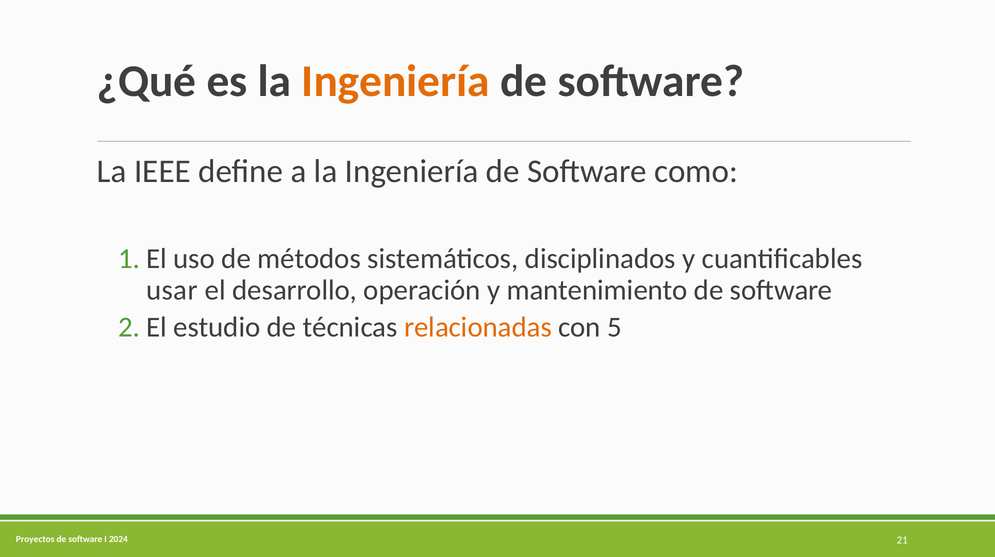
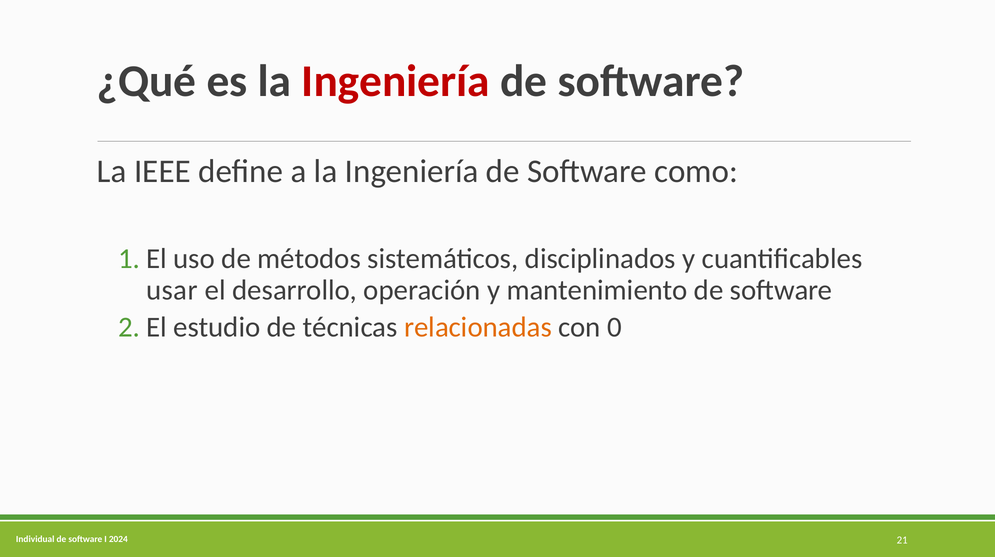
Ingeniería colour: orange -> red (396, 81)
5: 5 -> 0 (614, 328)
Proyectos: Proyectos -> Individual (35, 539)
